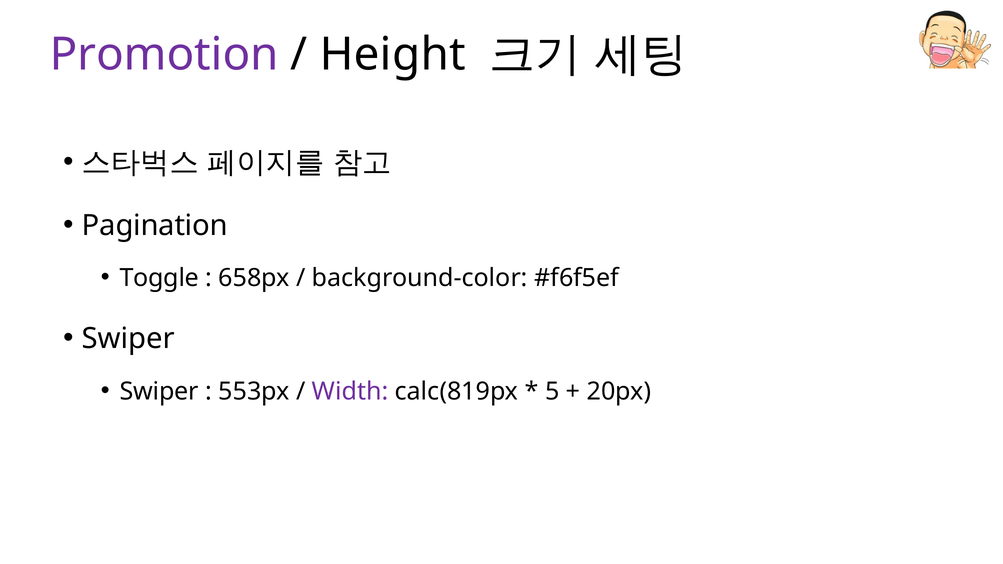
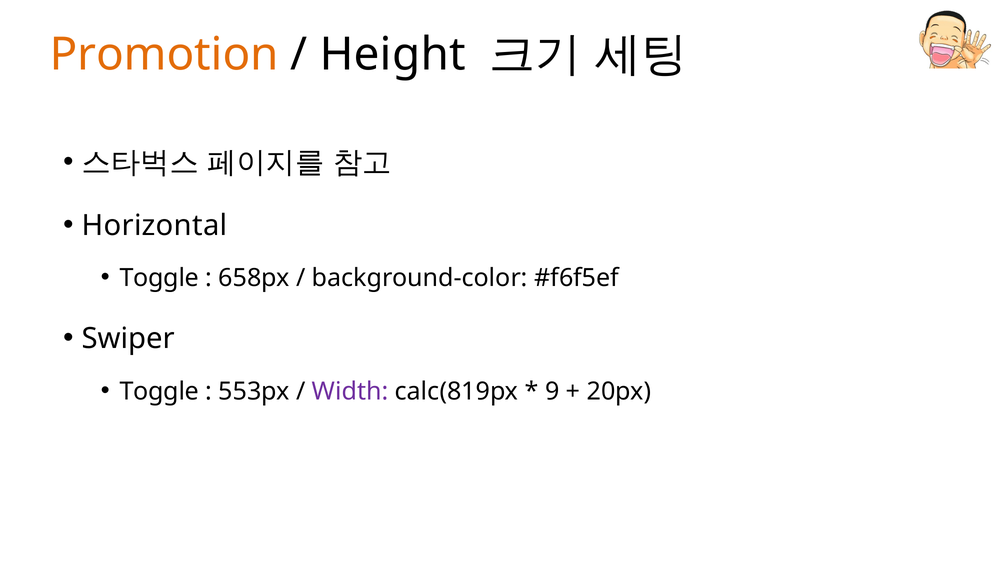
Promotion colour: purple -> orange (164, 54)
Pagination: Pagination -> Horizontal (155, 226)
Swiper: Swiper -> Toggle (159, 391)
5: 5 -> 9 (552, 391)
